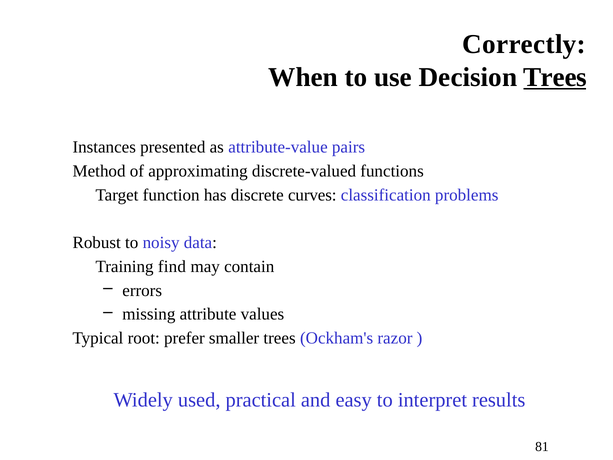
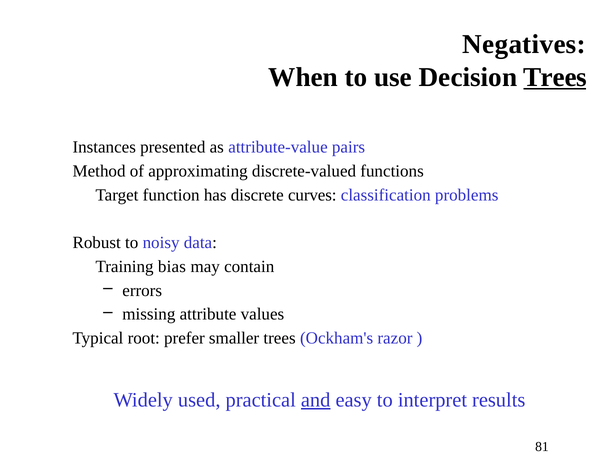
Correctly: Correctly -> Negatives (524, 44)
find: find -> bias (172, 267)
and underline: none -> present (316, 400)
